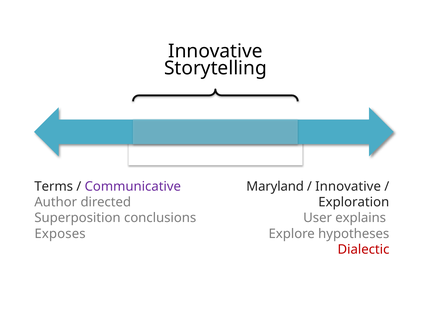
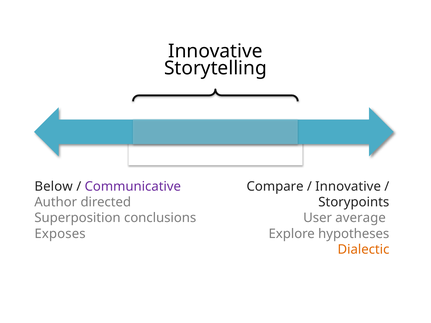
Terms: Terms -> Below (54, 186)
Maryland: Maryland -> Compare (275, 186)
Exploration: Exploration -> Storypoints (354, 202)
explains: explains -> average (361, 218)
Dialectic colour: red -> orange (363, 250)
